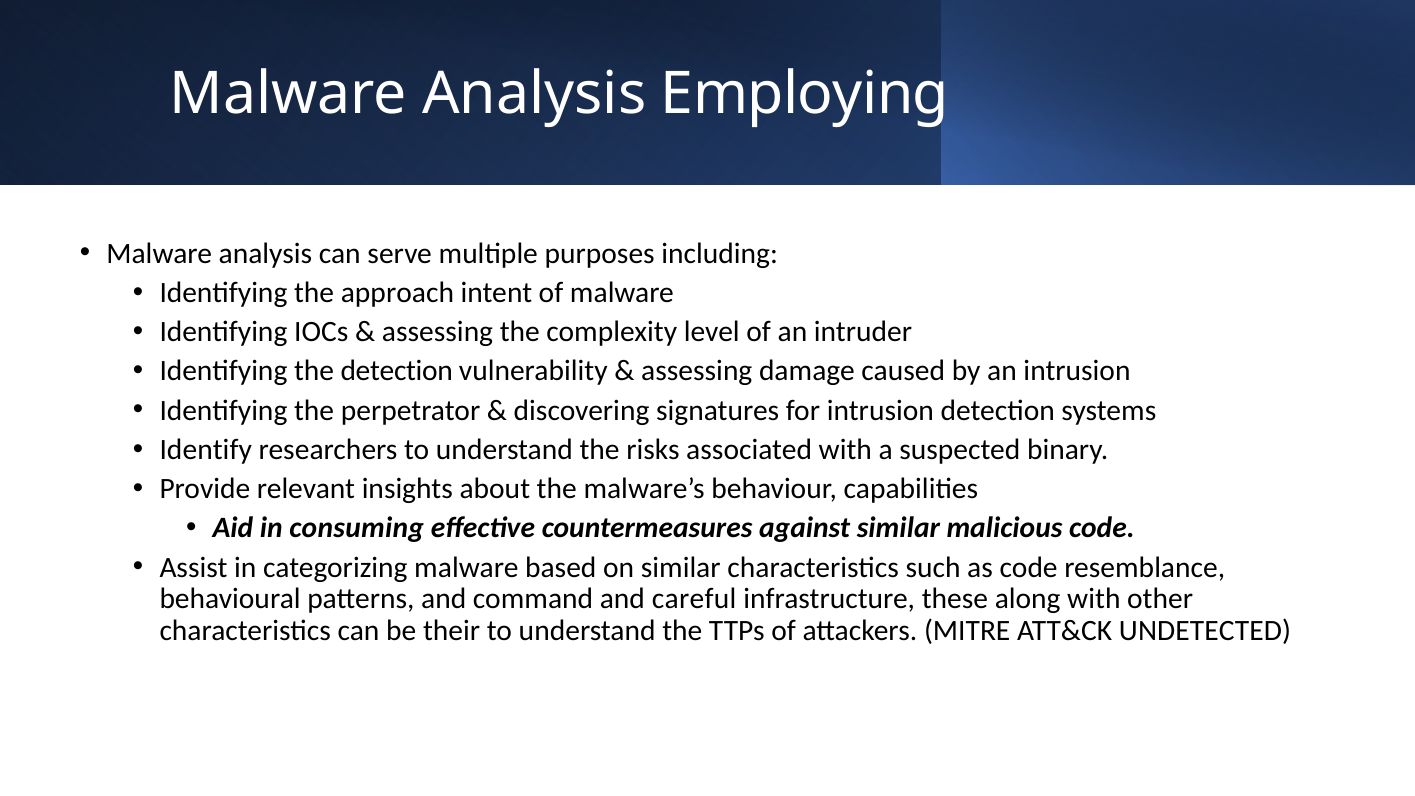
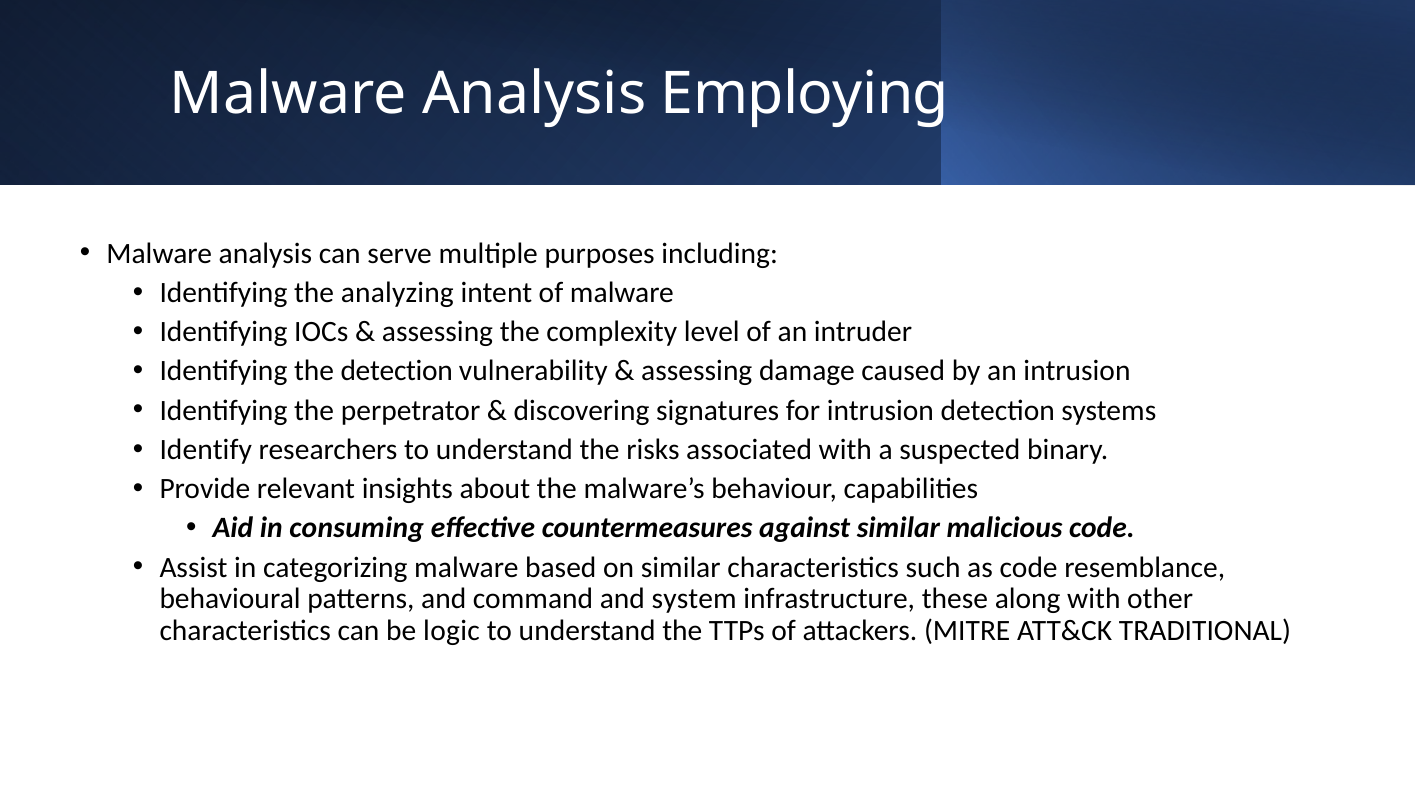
approach: approach -> analyzing (397, 293)
careful: careful -> system (694, 599)
their: their -> logic (452, 631)
UNDETECTED: UNDETECTED -> TRADITIONAL (1205, 631)
